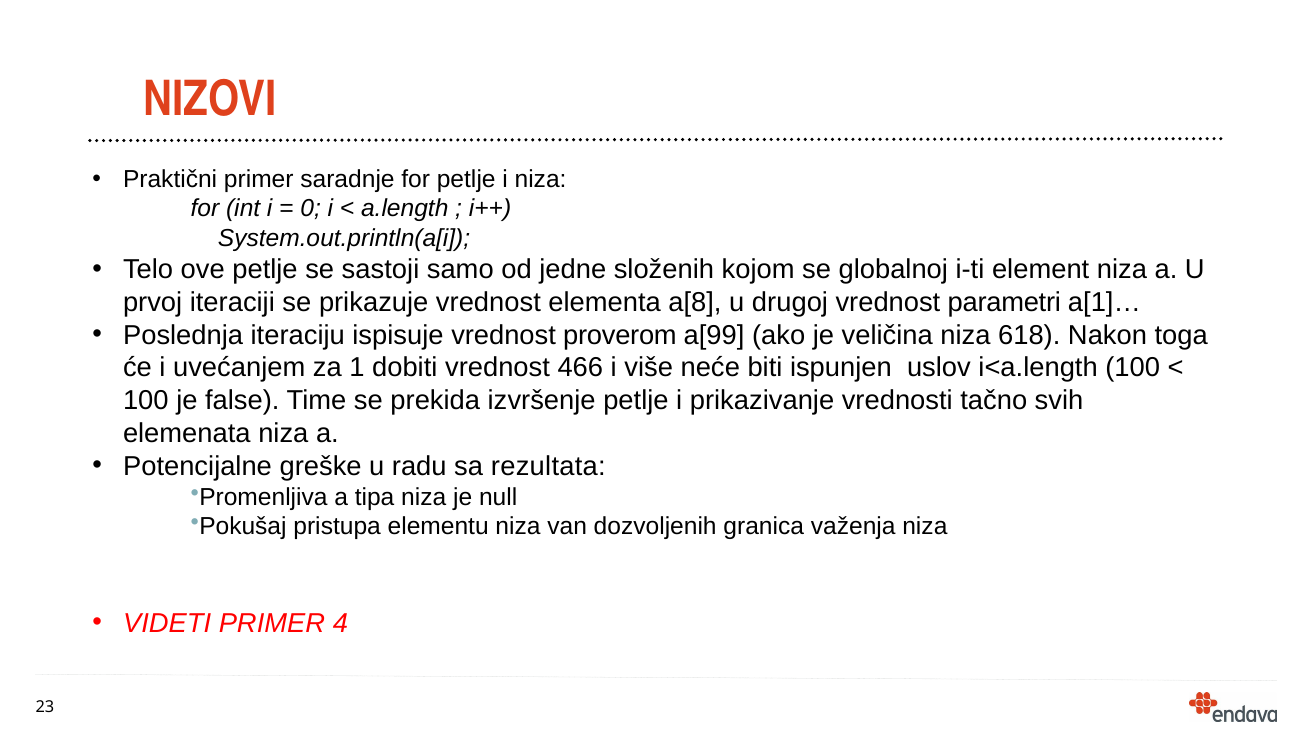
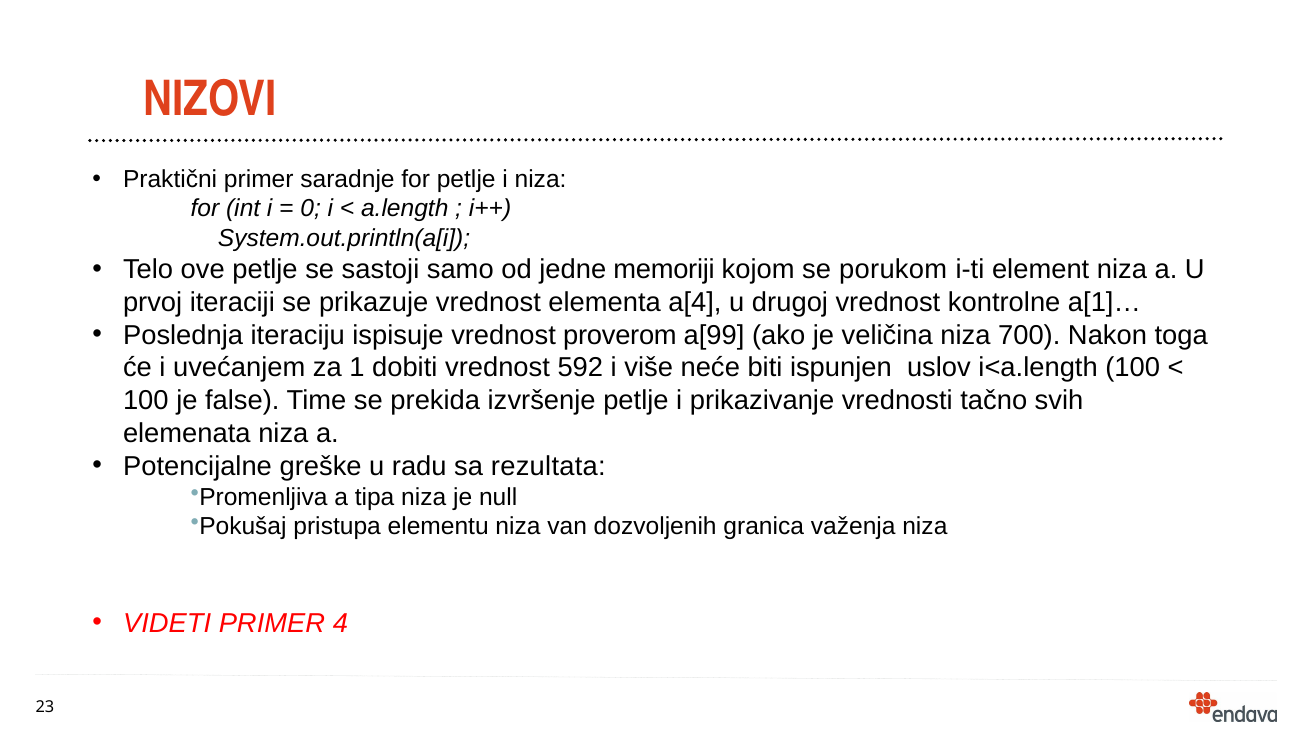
složenih: složenih -> memoriji (664, 270)
globalnoj: globalnoj -> porukom (893, 270)
a[8: a[8 -> a[4 (695, 303)
parametri: parametri -> kontrolne (1004, 303)
618: 618 -> 700 (1029, 335)
466: 466 -> 592 (580, 368)
